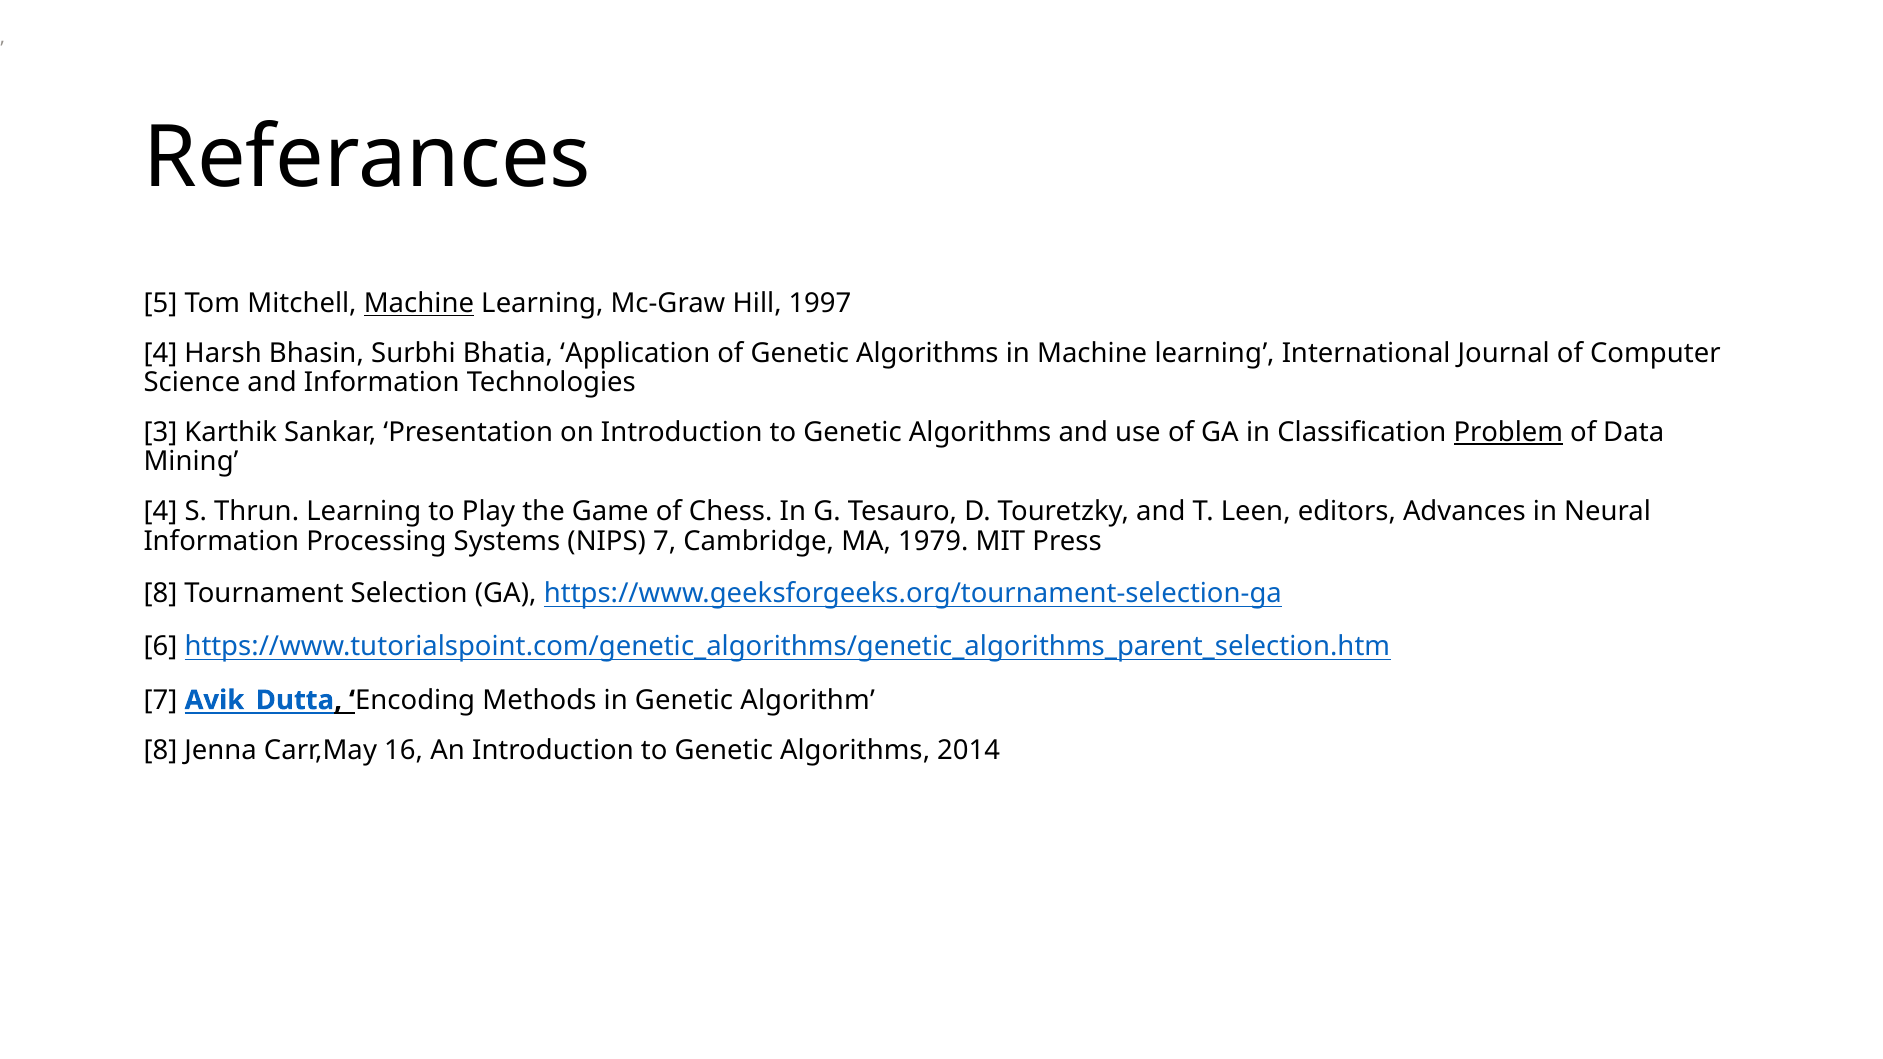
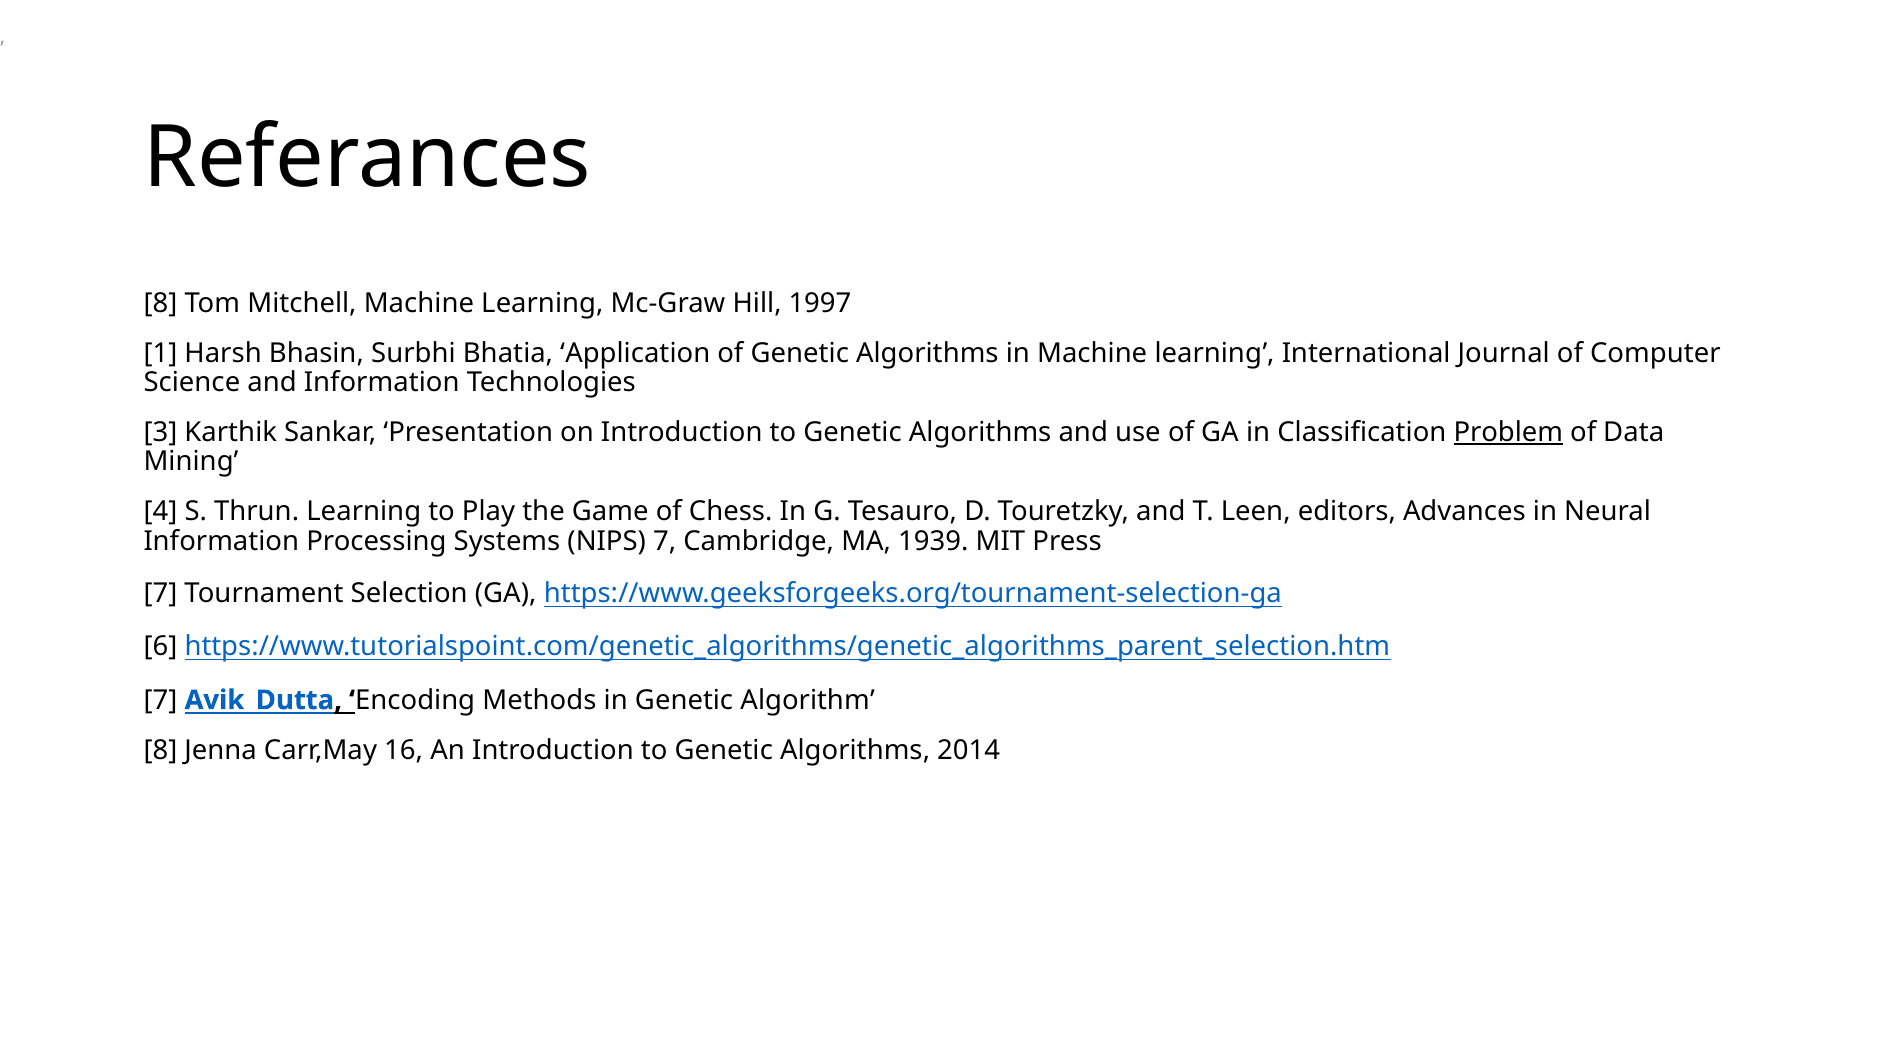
5: 5 -> 8 (160, 304)
Machine underline: present -> none (419, 304)
4: 4 -> 1 (160, 353)
1979: 1979 -> 1939 (933, 541)
8: 8 -> 7 (160, 594)
